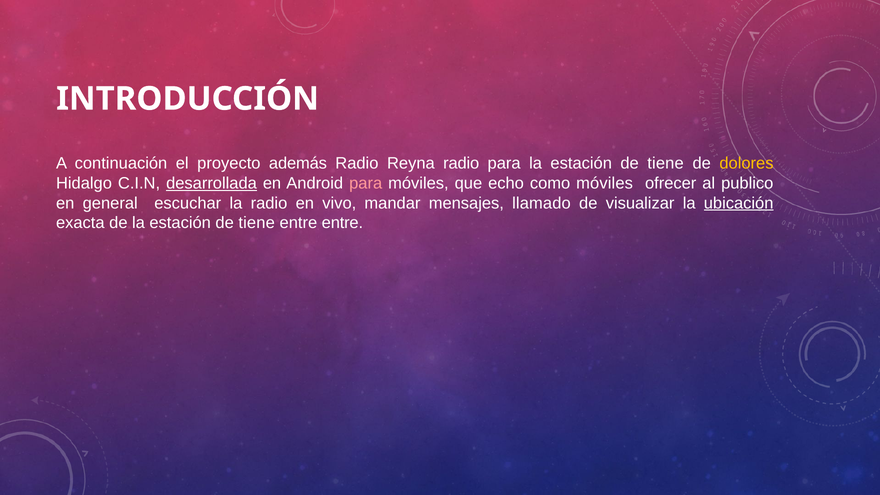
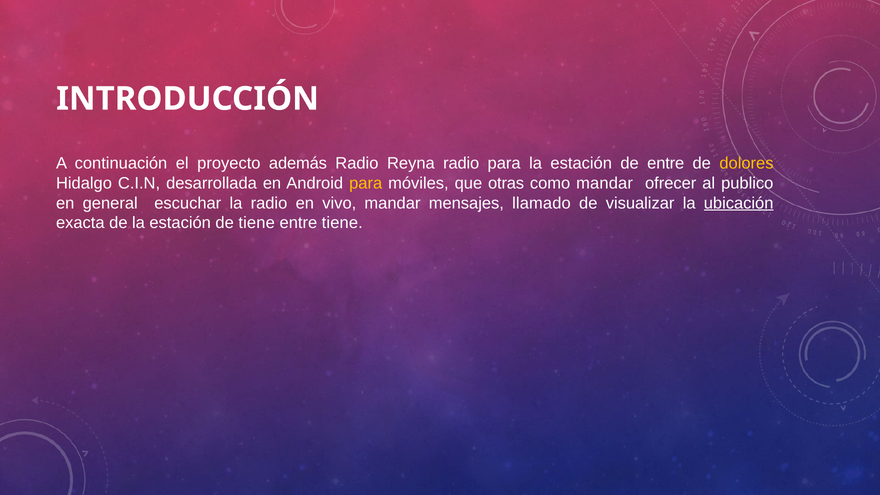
tiene: tiene -> entre (666, 164)
desarrollada underline: present -> none (212, 183)
para colour: pink -> yellow (366, 183)
echo: echo -> otras (506, 183)
como móviles: móviles -> mandar (605, 183)
entre entre: entre -> tiene (342, 223)
